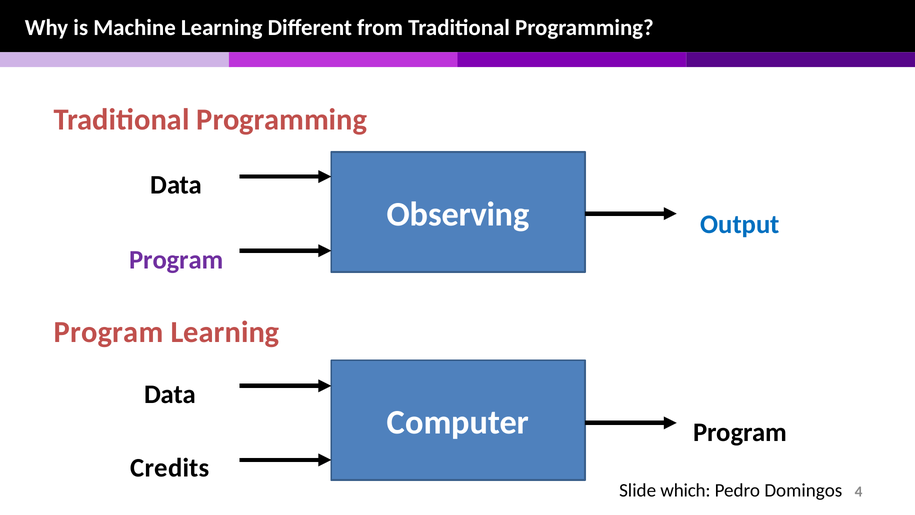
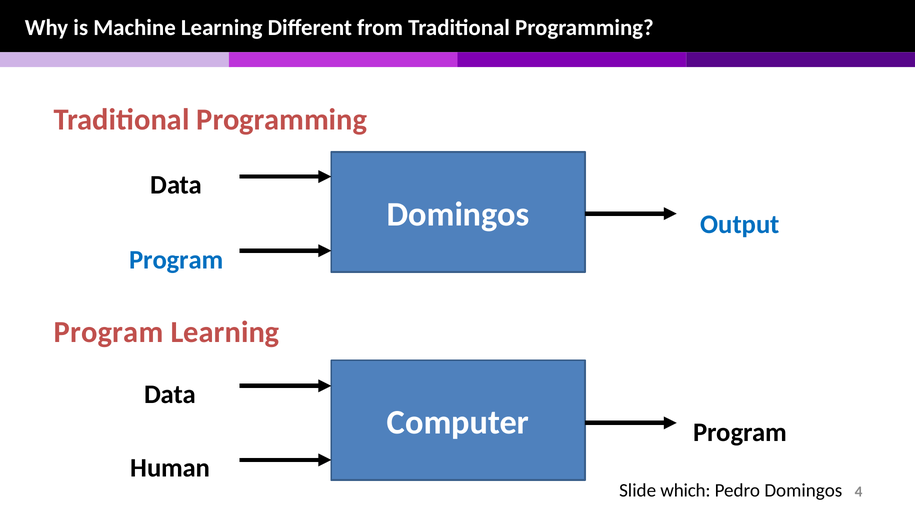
Observing: Observing -> Domingos (458, 214)
Program colour: purple -> blue (176, 260)
Credits: Credits -> Human (170, 467)
